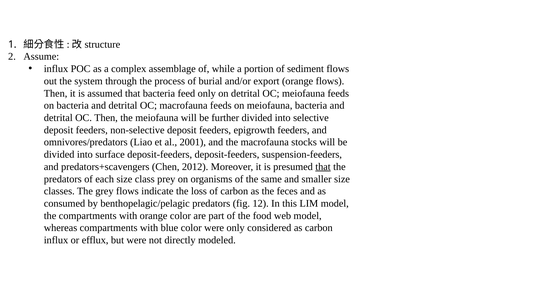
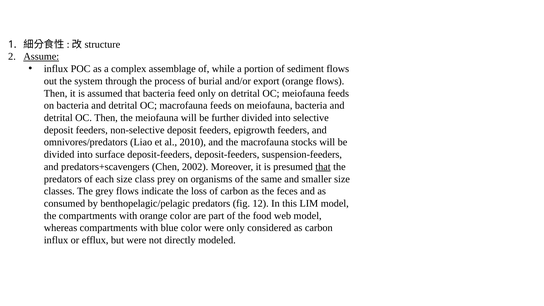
Assume underline: none -> present (41, 57)
2001: 2001 -> 2010 (193, 142)
2012: 2012 -> 2002 (195, 167)
